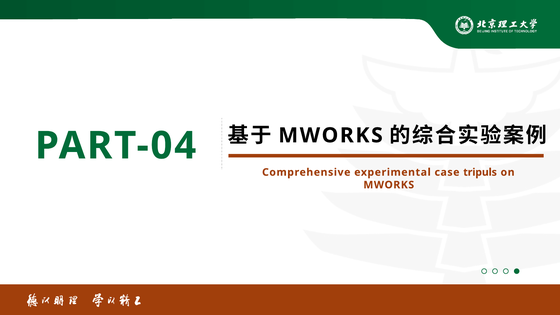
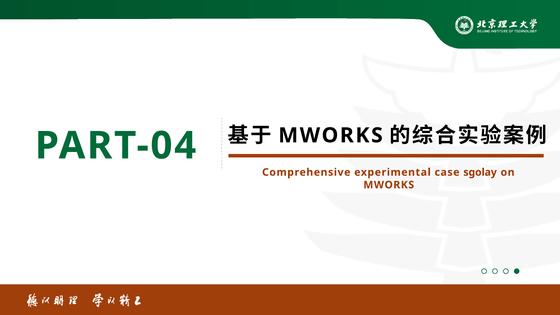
tripuls: tripuls -> sgolay (480, 172)
